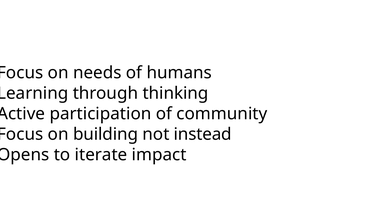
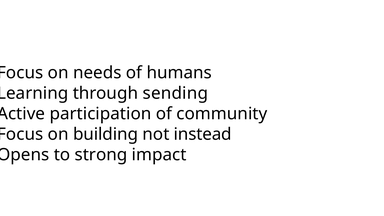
thinking: thinking -> sending (175, 93)
iterate: iterate -> strong (101, 155)
